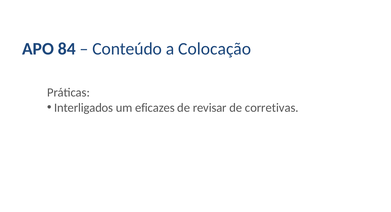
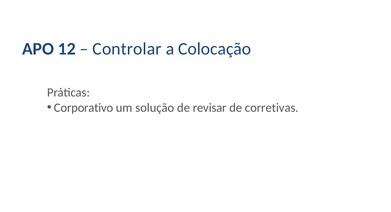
84: 84 -> 12 (67, 49)
Conteúdo: Conteúdo -> Controlar (127, 49)
Interligados: Interligados -> Corporativo (84, 108)
eficazes: eficazes -> solução (155, 108)
